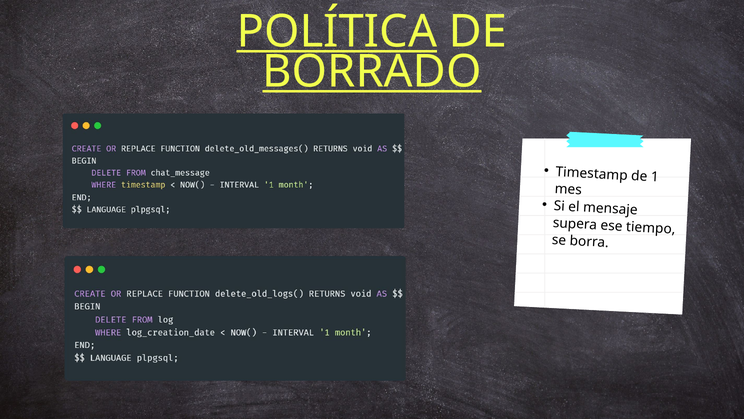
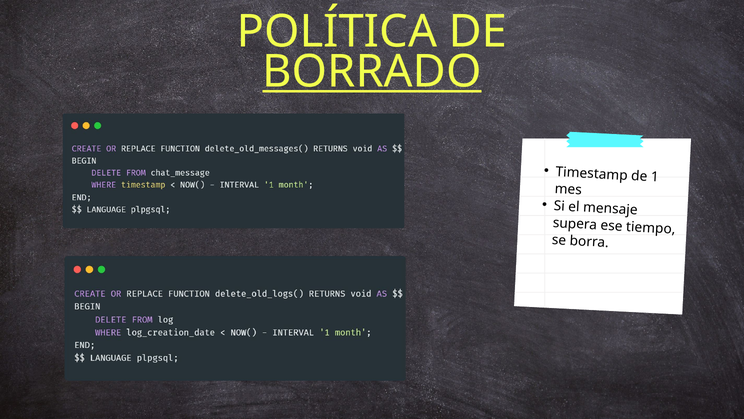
POLÍTICA underline: present -> none (337, 32)
